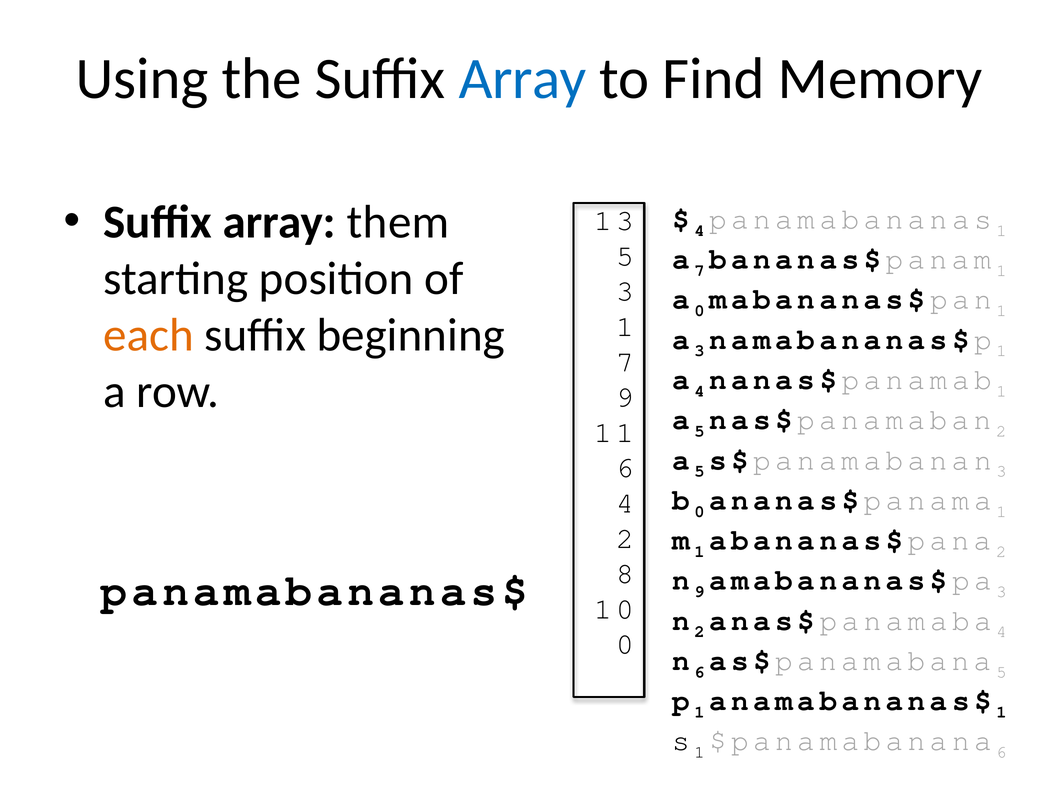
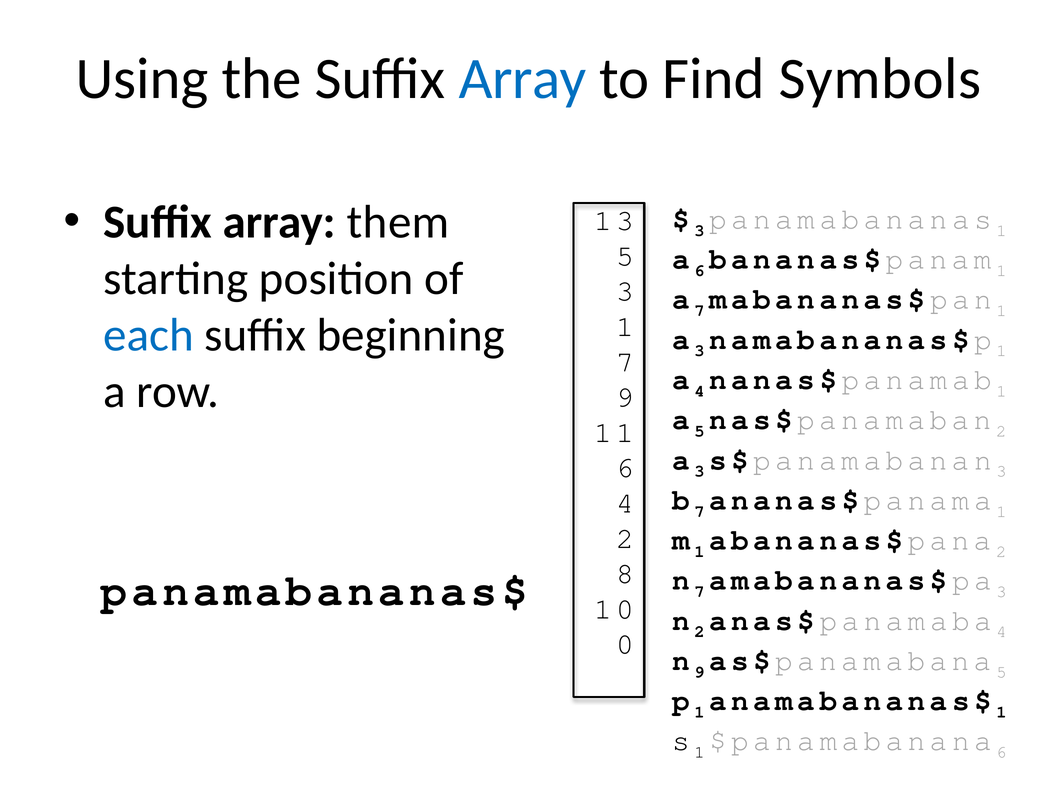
Memory: Memory -> Symbols (880, 79)
4: 4 -> 3 (699, 230)
a 7: 7 -> 6 (699, 271)
a 0: 0 -> 7 (699, 311)
each colour: orange -> blue (148, 335)
5: 5 -> 3 (699, 471)
0: 0 -> 7 (699, 512)
9: 9 -> 7 (699, 592)
6: 6 -> 9 (699, 672)
